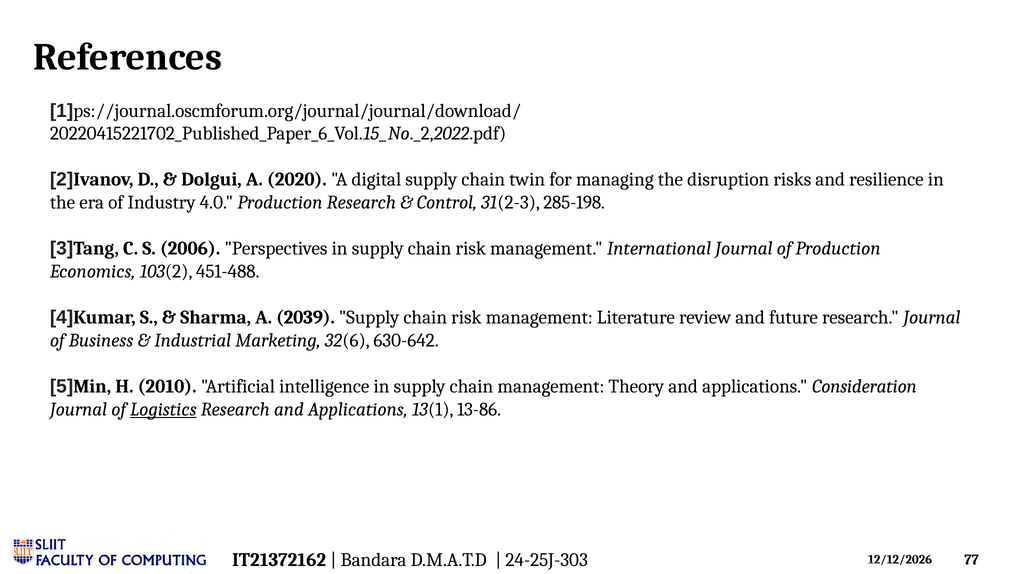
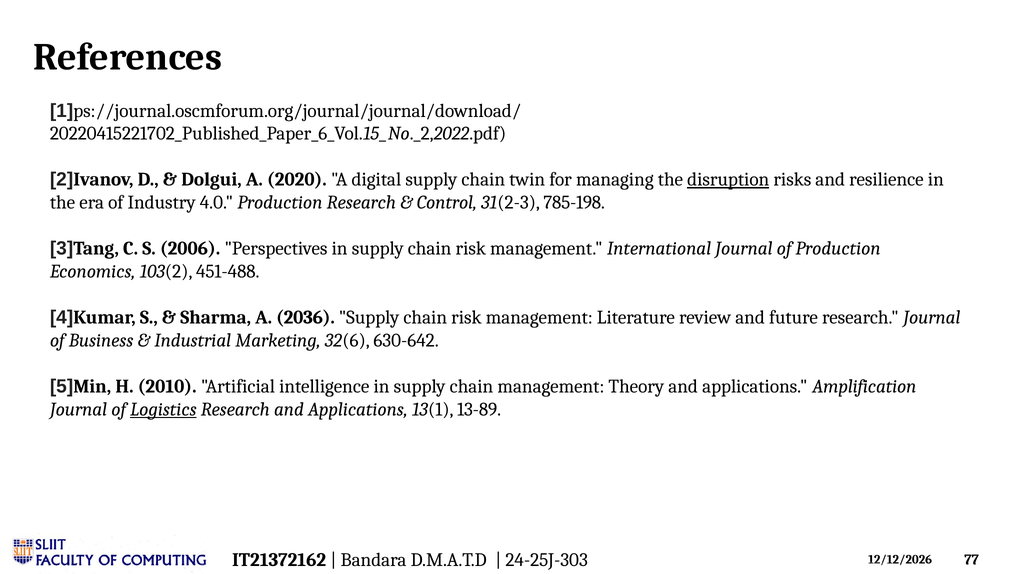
disruption underline: none -> present (728, 180)
285-198: 285-198 -> 785-198 (574, 202)
2039: 2039 -> 2036 (305, 317)
Consideration: Consideration -> Amplification (864, 386)
13-86: 13-86 -> 13-89 (479, 409)
